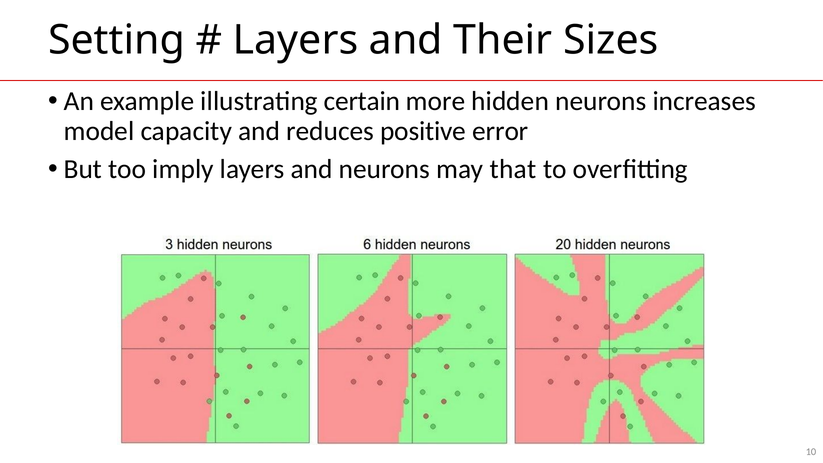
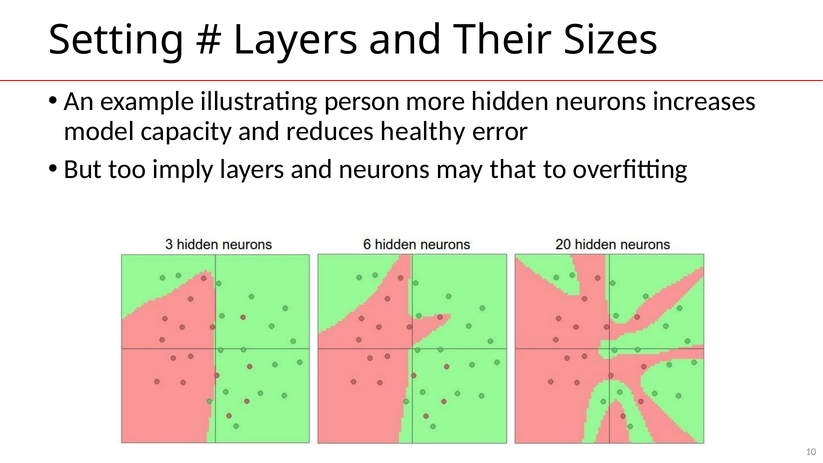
certain: certain -> person (362, 101)
positive: positive -> healthy (423, 131)
